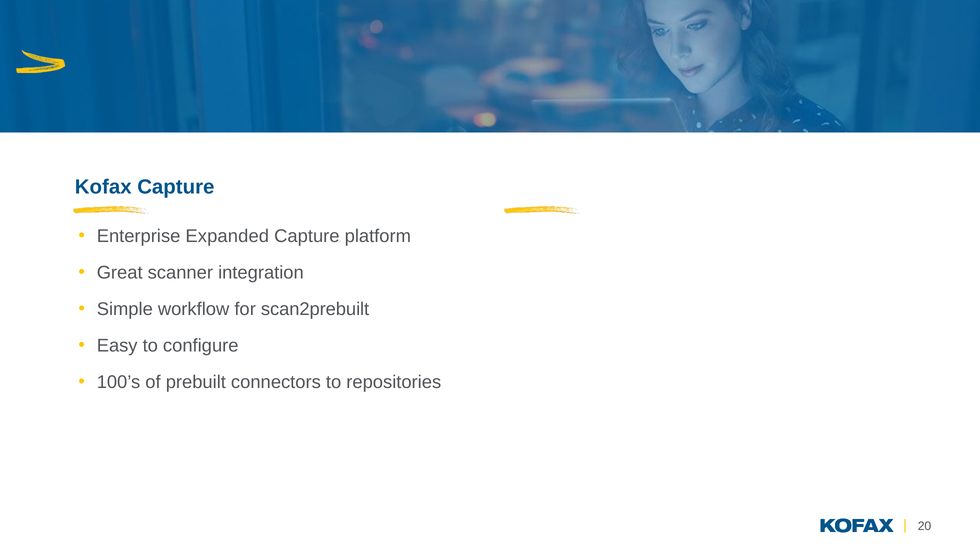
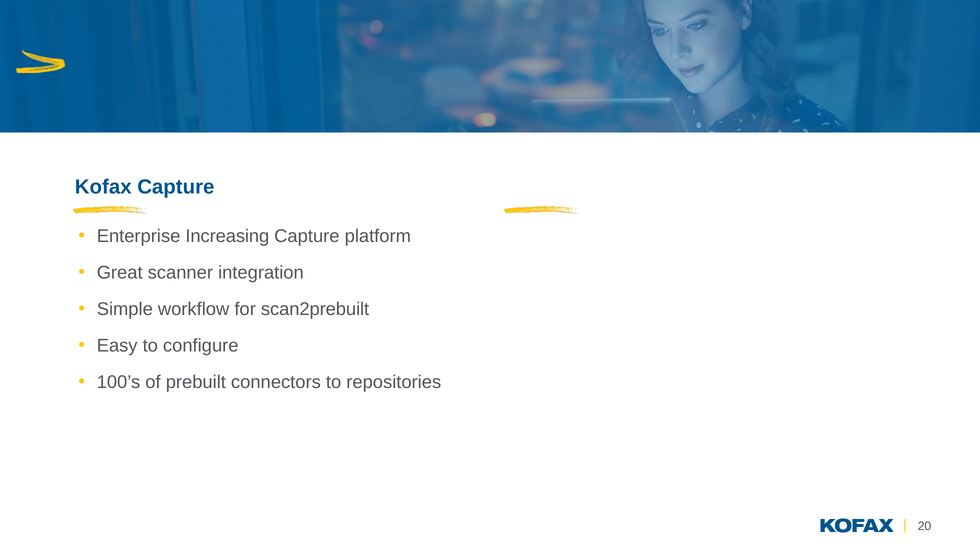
Expanded: Expanded -> Increasing (227, 236)
